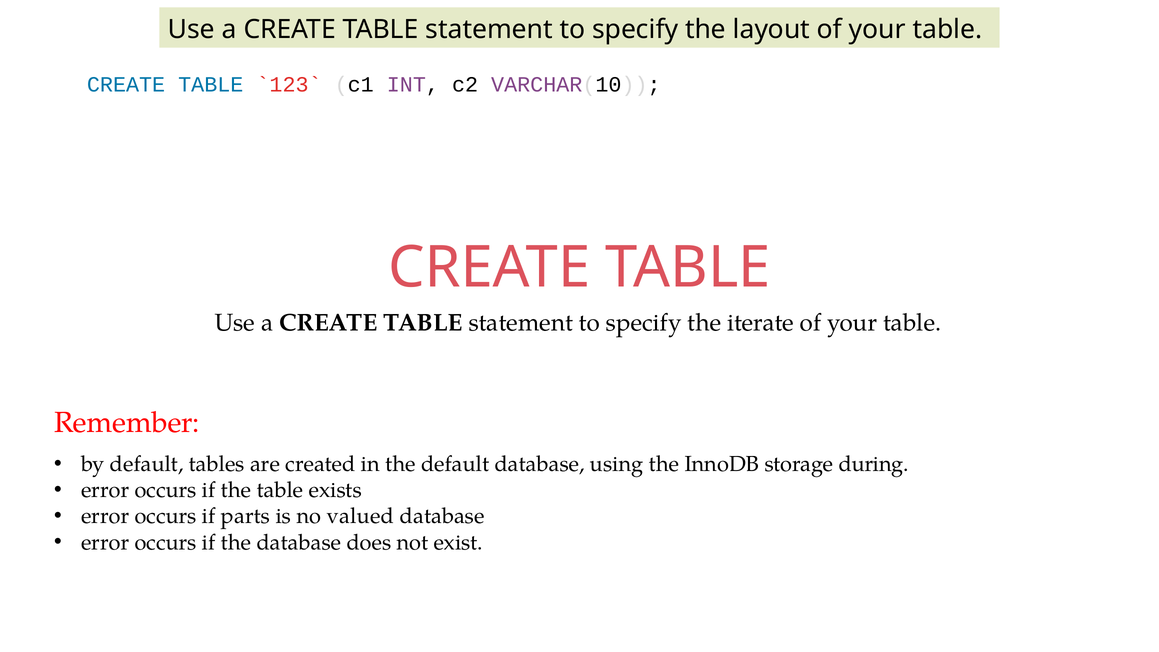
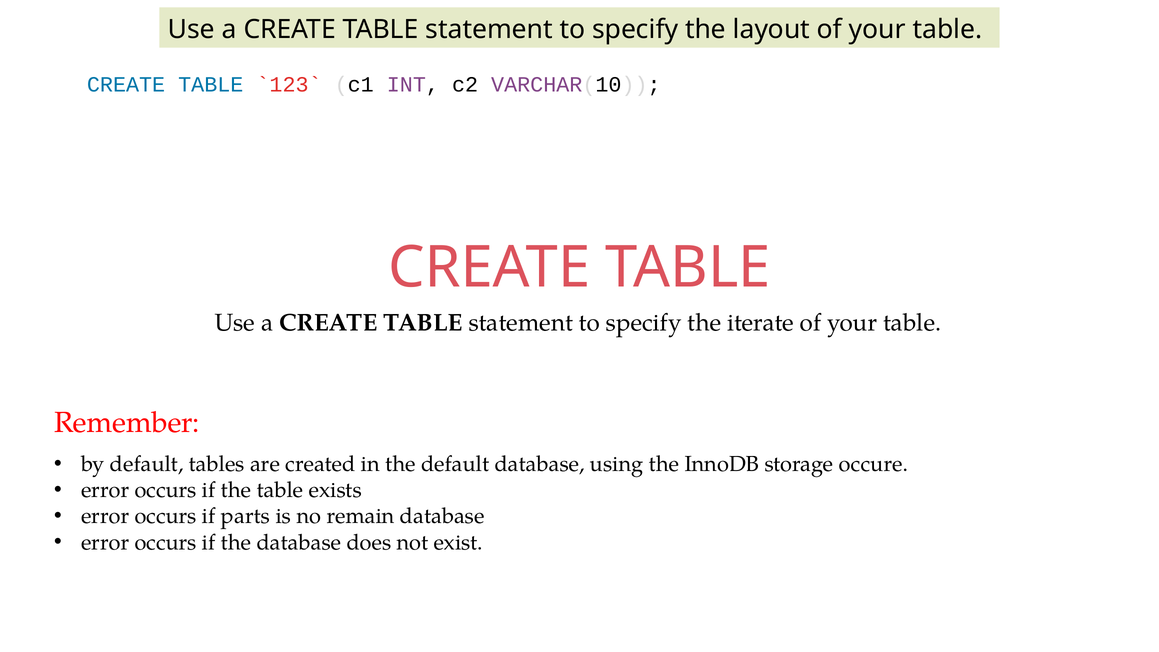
during: during -> occure (874, 464)
valued: valued -> remain (361, 516)
